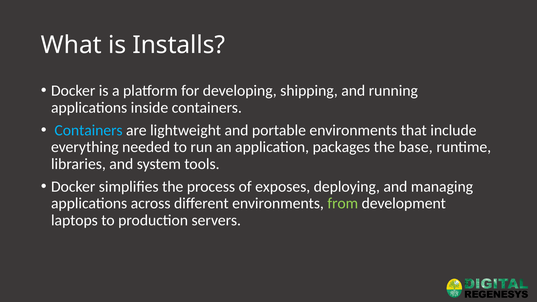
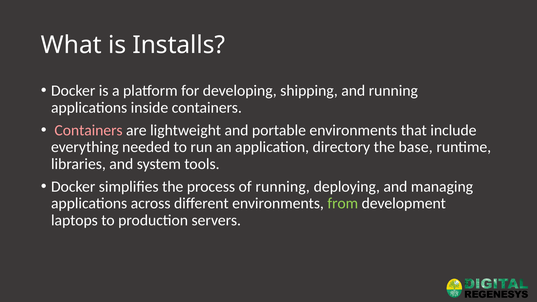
Containers colour: light blue -> pink (89, 130)
packages: packages -> directory (341, 147)
of exposes: exposes -> running (283, 187)
